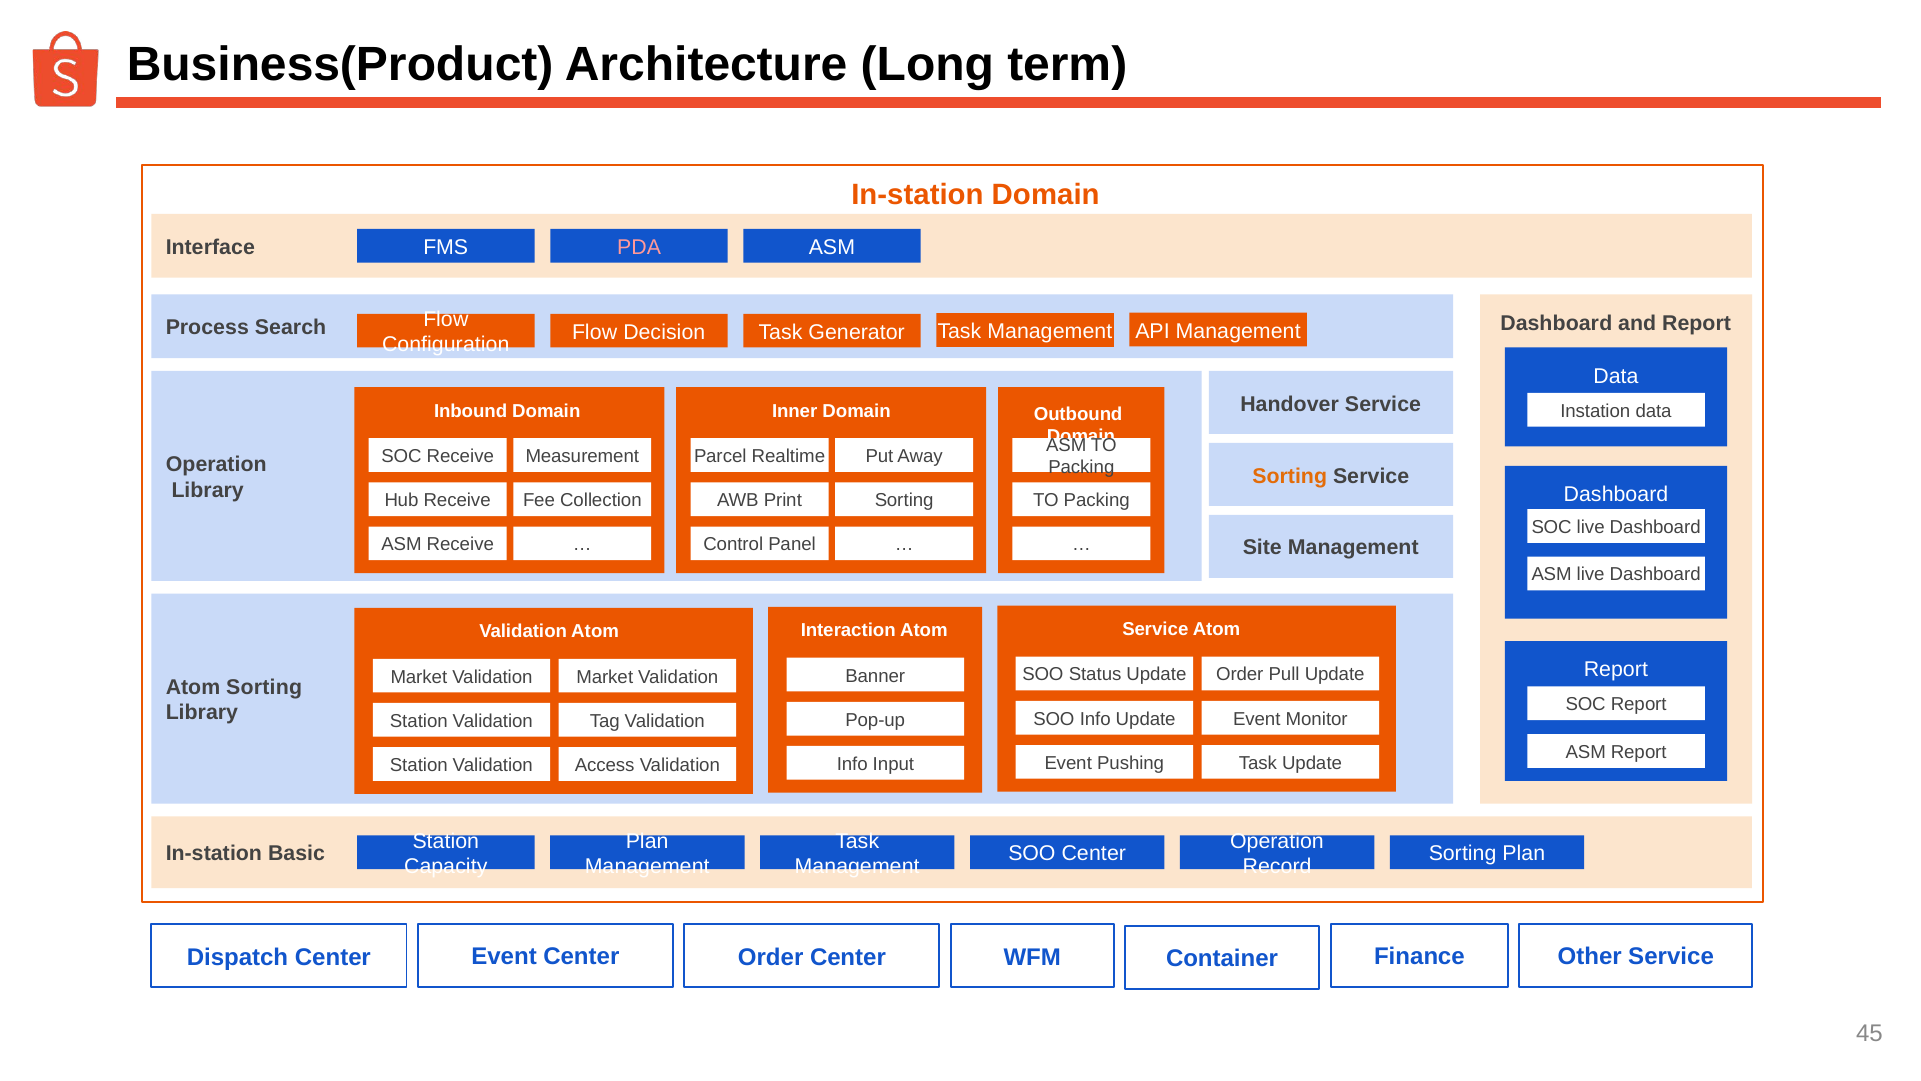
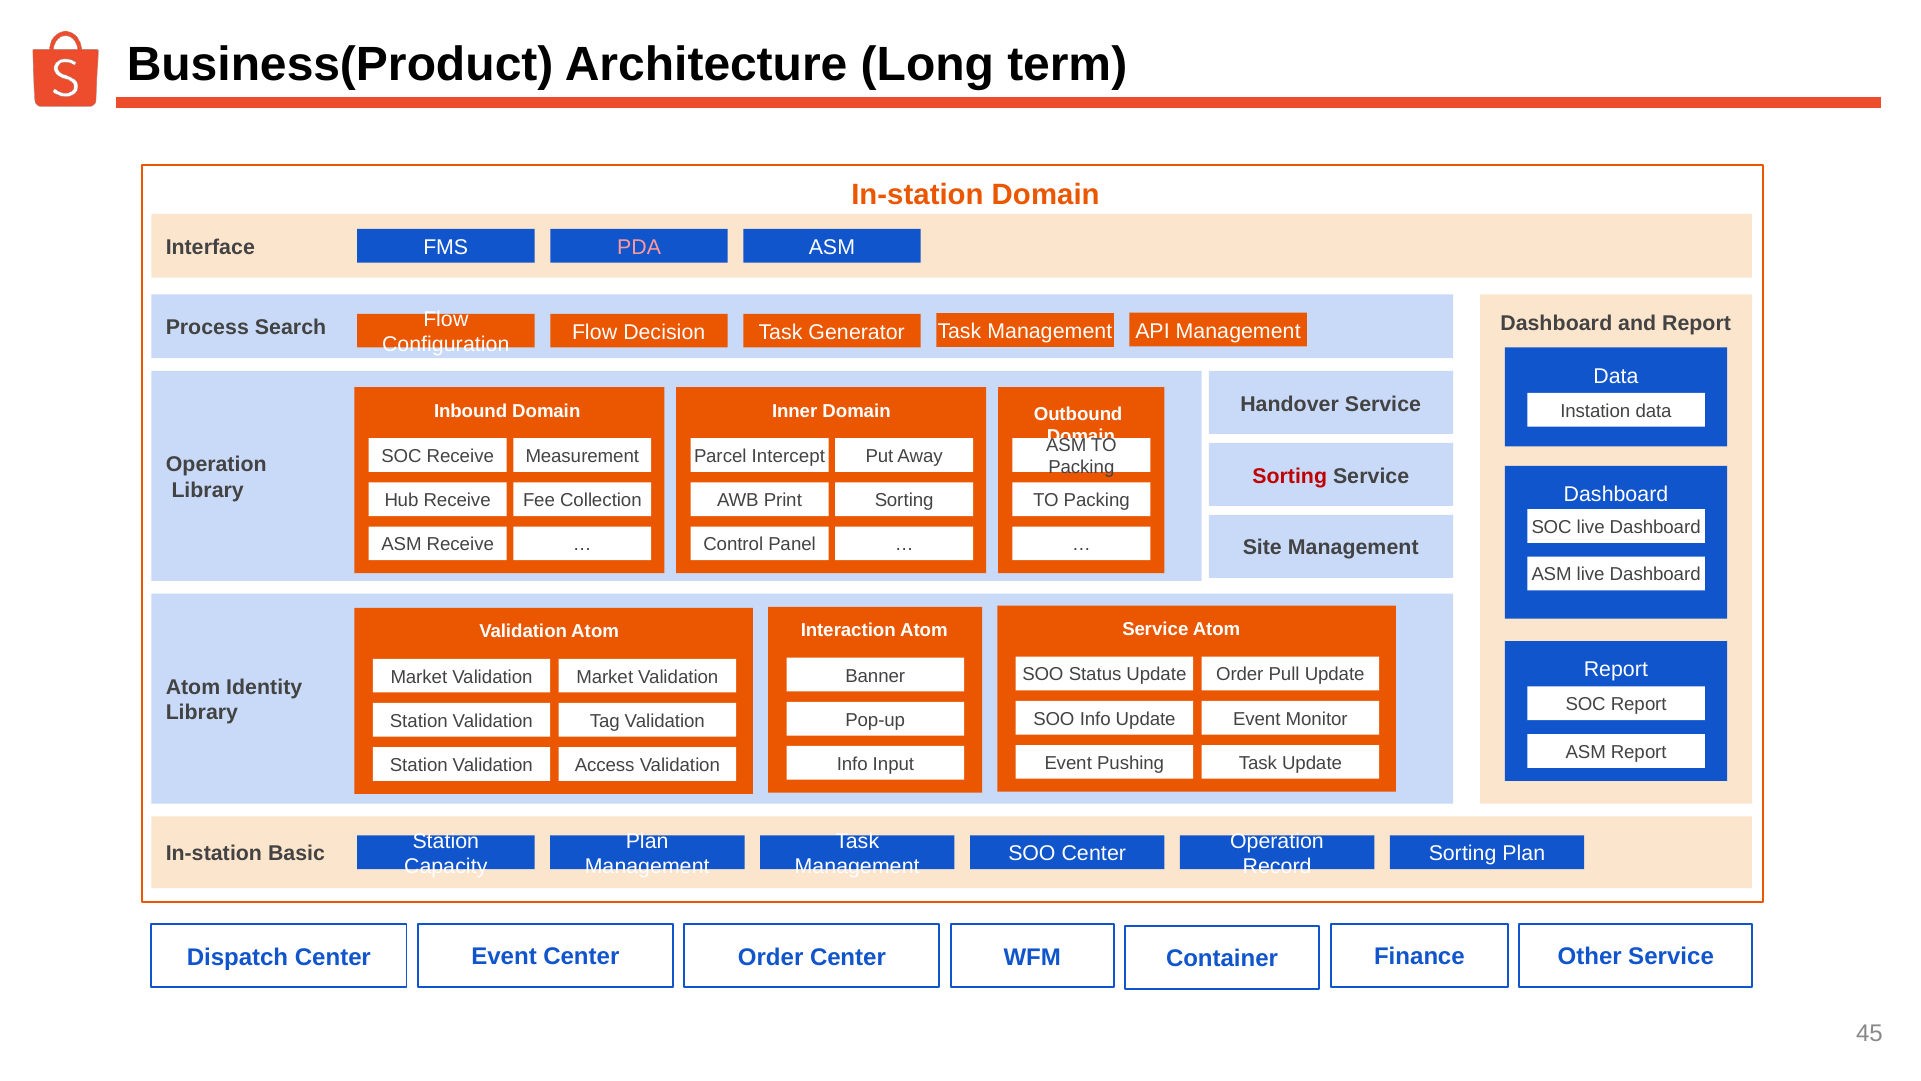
Realtime: Realtime -> Intercept (788, 456)
Sorting colour: orange -> red (1290, 476)
Atom Sorting: Sorting -> Identity (264, 687)
